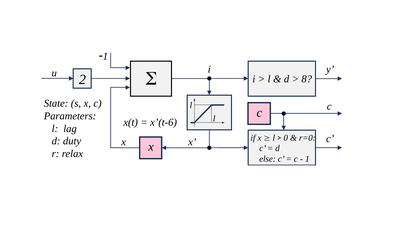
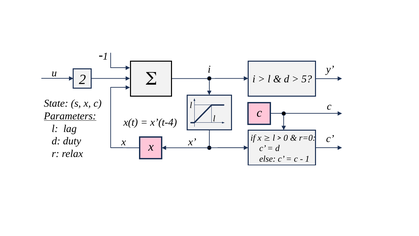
8: 8 -> 5 (307, 79)
Parameters underline: none -> present (70, 116)
x’(t-6: x’(t-6 -> x’(t-4 (164, 122)
